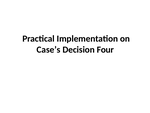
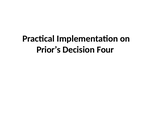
Case’s: Case’s -> Prior’s (49, 49)
